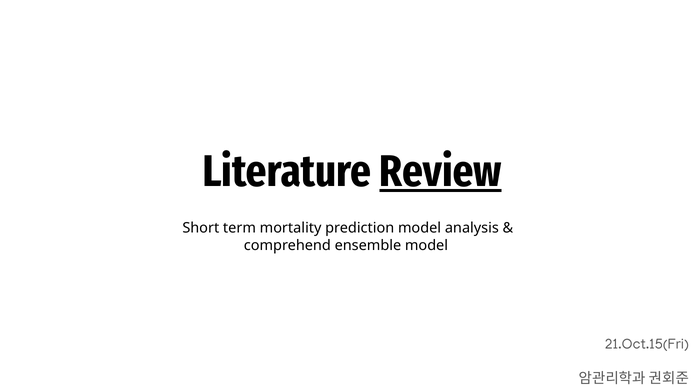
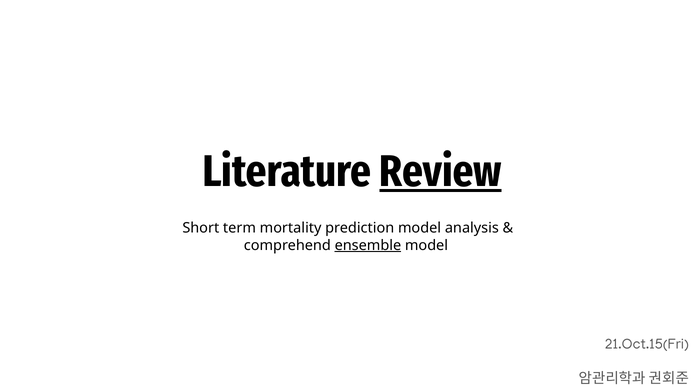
ensemble underline: none -> present (368, 246)
